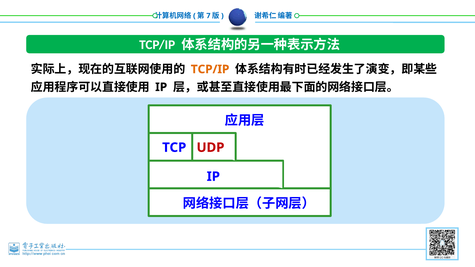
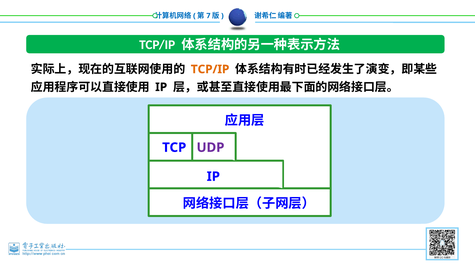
UDP colour: red -> purple (210, 148)
